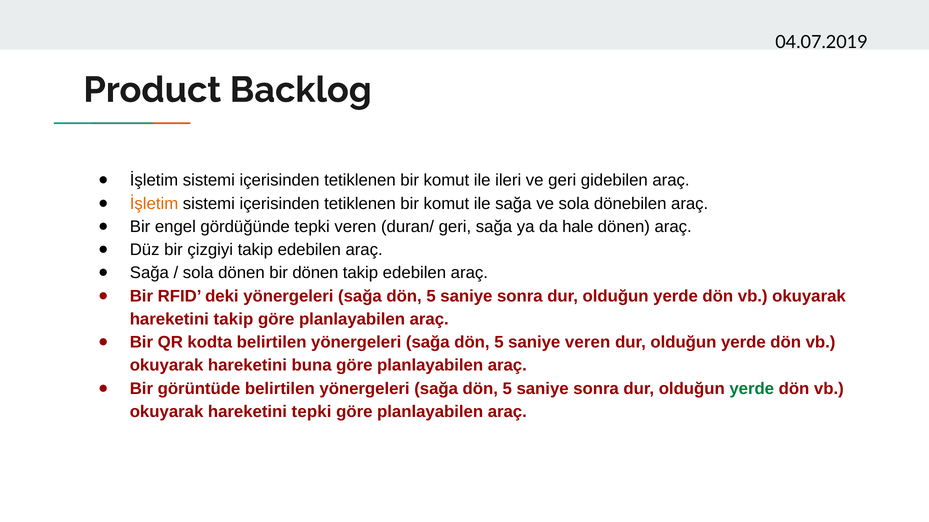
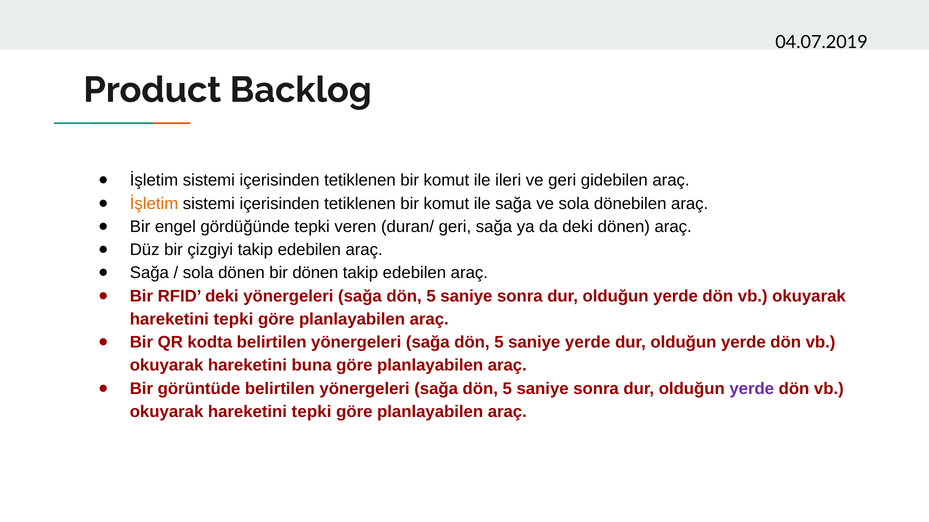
da hale: hale -> deki (578, 227)
takip: takip -> tepki (233, 319)
saniye veren: veren -> yerde (588, 343)
yerde colour: green -> purple (752, 389)
